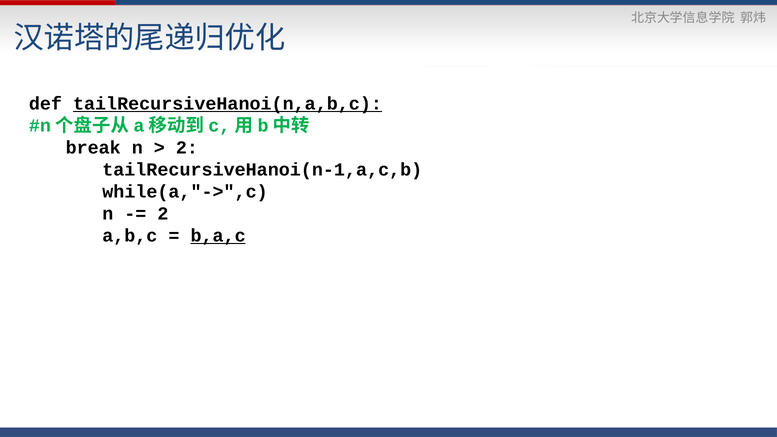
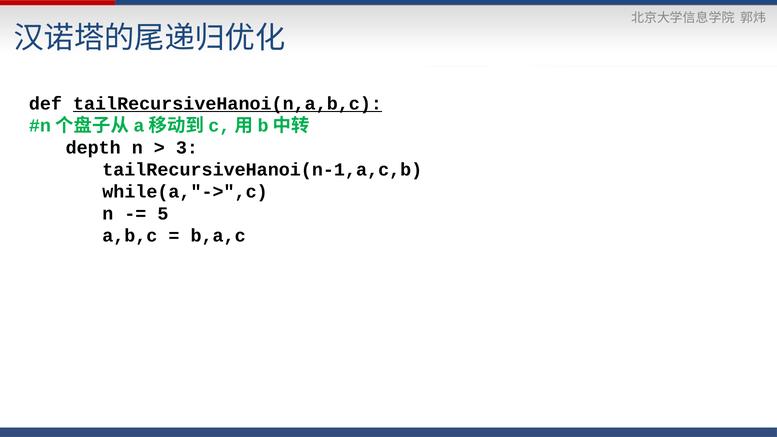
break: break -> depth (93, 148)
2: 2 -> 3 (187, 148)
2: 2 -> 5 (163, 214)
b,a,c underline: present -> none (218, 236)
